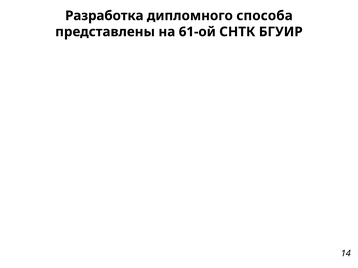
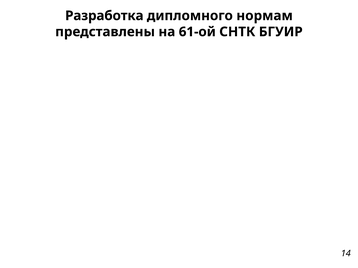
способа: способа -> нормам (265, 16)
